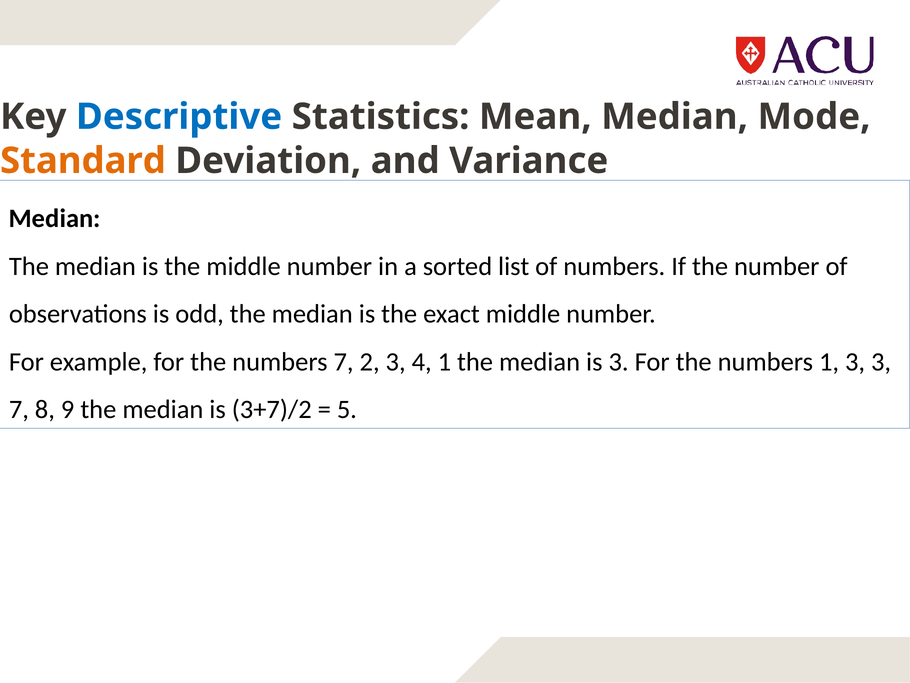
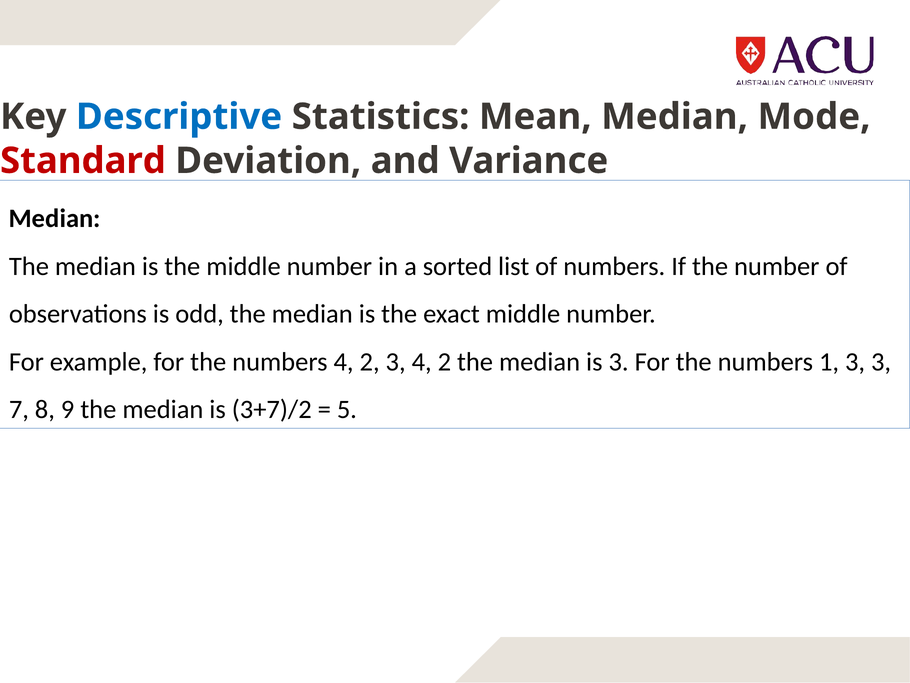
Standard colour: orange -> red (83, 161)
numbers 7: 7 -> 4 (344, 362)
3 4 1: 1 -> 2 (444, 362)
